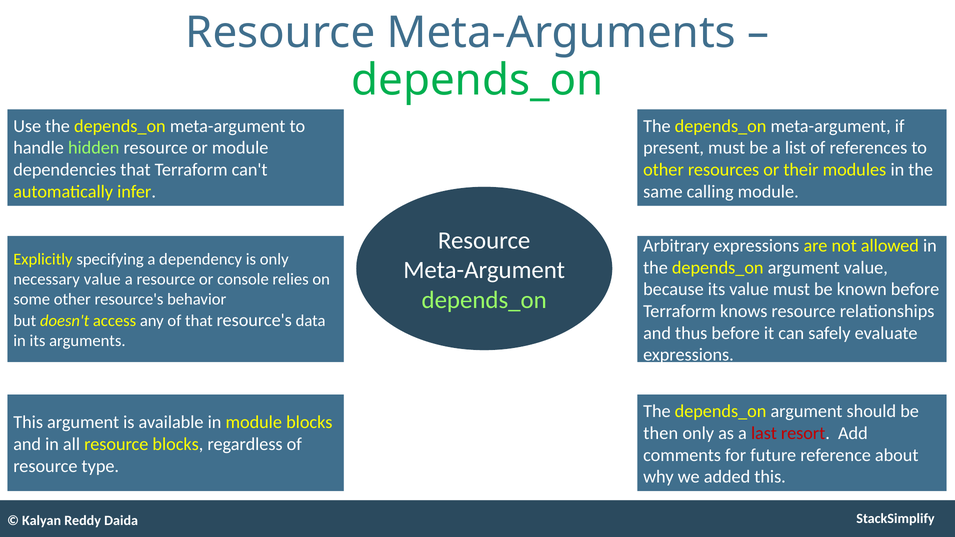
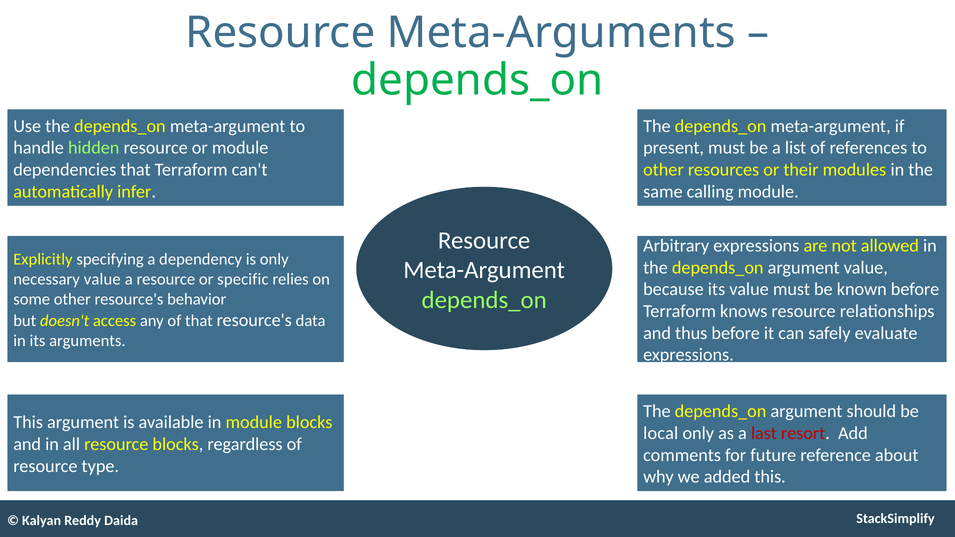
console: console -> specific (243, 279)
then: then -> local (661, 433)
